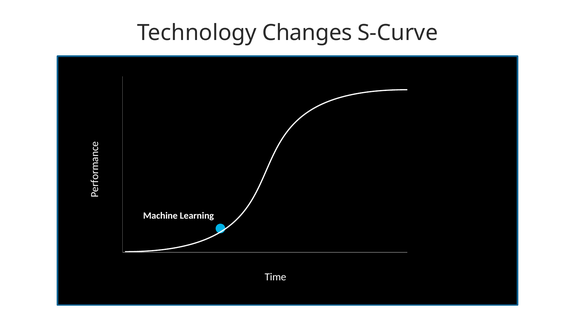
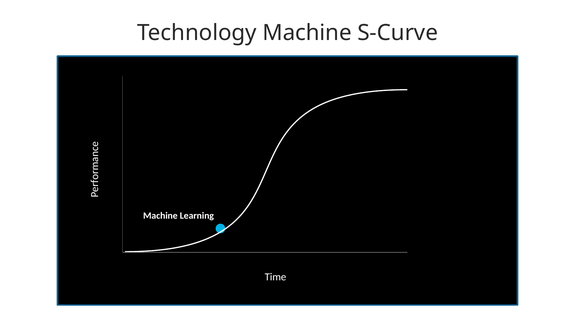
Technology Changes: Changes -> Machine (307, 33)
